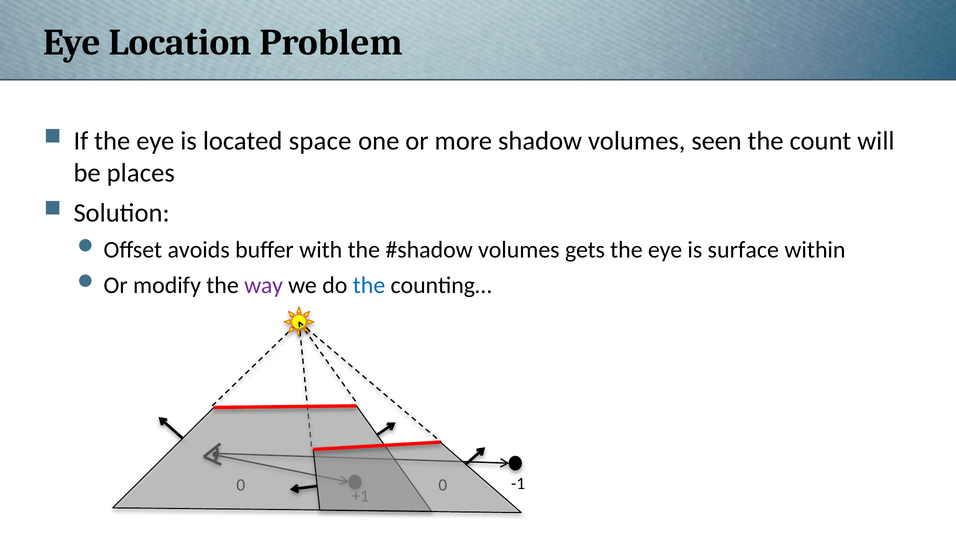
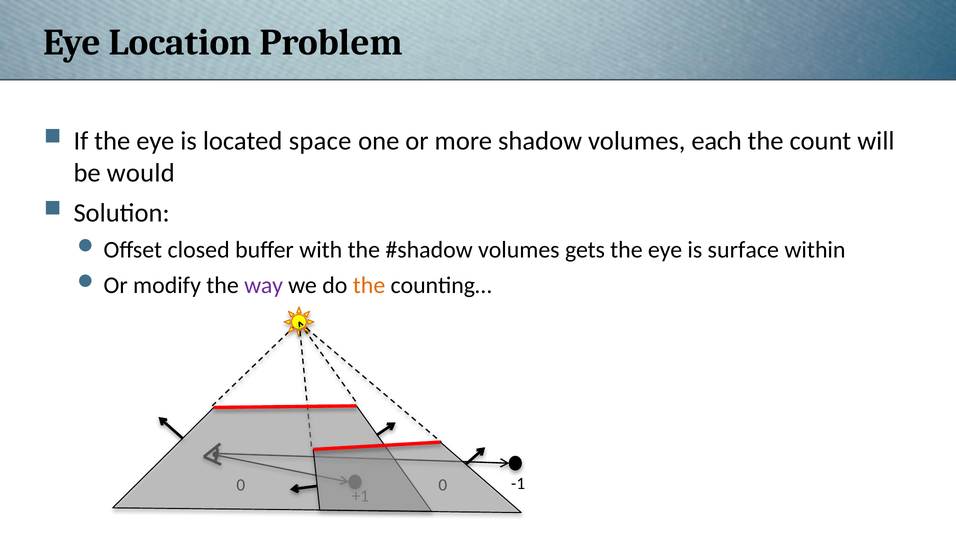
seen: seen -> each (717, 141)
places: places -> would (141, 173)
avoids: avoids -> closed (199, 250)
the colour: blue -> orange (369, 285)
